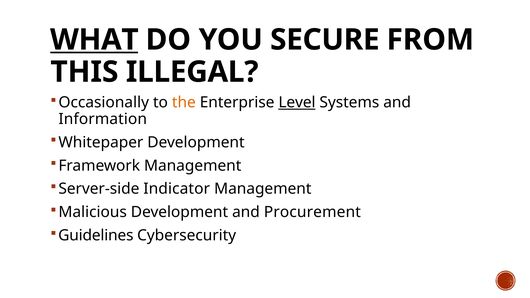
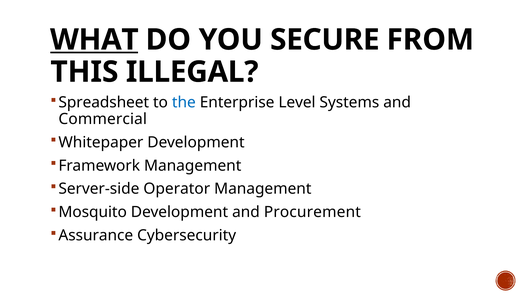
Occasionally: Occasionally -> Spreadsheet (104, 102)
the colour: orange -> blue (184, 102)
Level underline: present -> none (297, 102)
Information: Information -> Commercial (103, 119)
Indicator: Indicator -> Operator (177, 189)
Malicious: Malicious -> Mosquito (93, 212)
Guidelines: Guidelines -> Assurance (96, 236)
